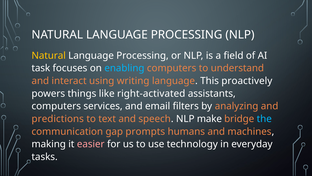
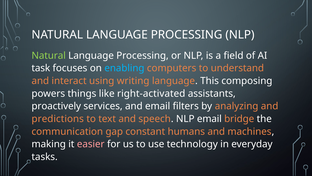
Natural colour: yellow -> light green (49, 55)
proactively: proactively -> composing (247, 81)
computers: computers -> proactively (56, 106)
NLP make: make -> email (209, 119)
the colour: light blue -> white (264, 119)
prompts: prompts -> constant (145, 131)
